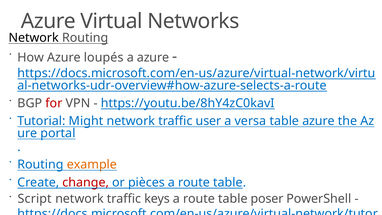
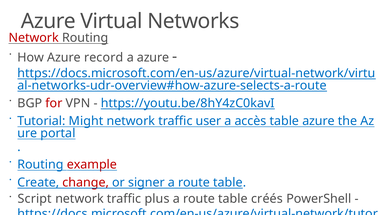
Network colour: black -> red (34, 38)
loupés: loupés -> record (104, 57)
versa: versa -> accès (250, 121)
example colour: orange -> red (92, 164)
pièces: pièces -> signer (146, 182)
keys: keys -> plus (157, 199)
poser: poser -> créés (267, 199)
